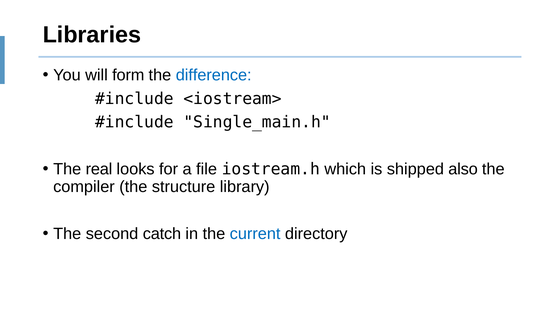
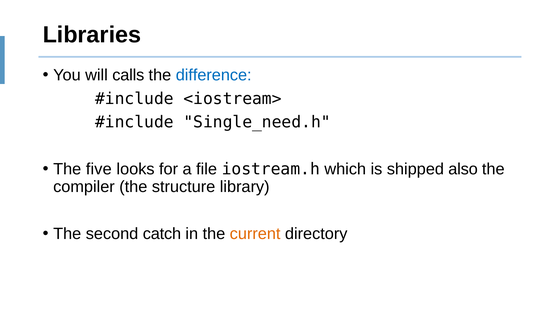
form: form -> calls (128, 75)
Single_main.h: Single_main.h -> Single_need.h (257, 122)
real: real -> five (99, 169)
current colour: blue -> orange (255, 234)
